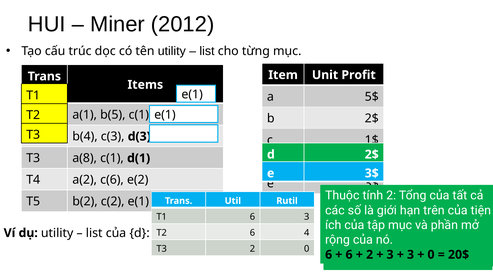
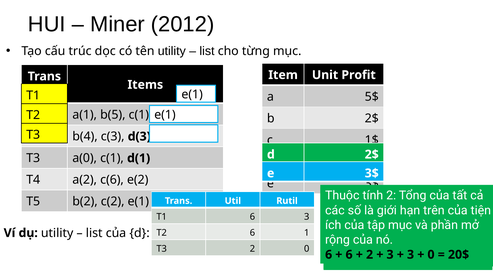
a(8: a(8 -> a(0 (85, 158)
6 4: 4 -> 1 (307, 233)
